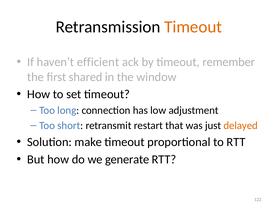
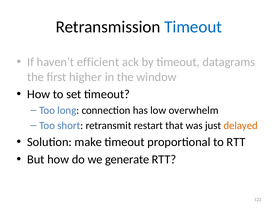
Timeout colour: orange -> blue (193, 27)
remember: remember -> datagrams (229, 62)
shared: shared -> higher (85, 77)
adjustment: adjustment -> overwhelm (194, 110)
